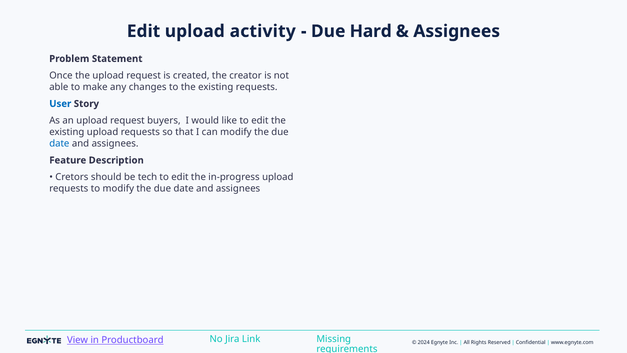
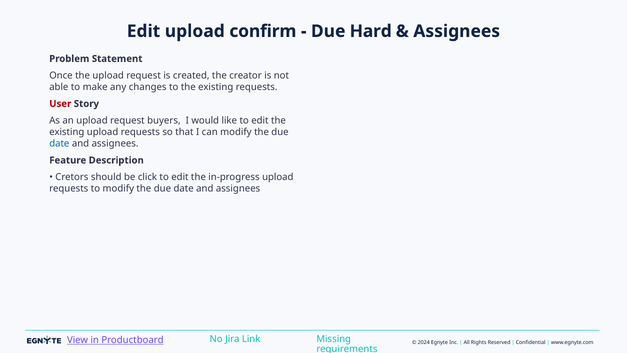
activity: activity -> confirm (263, 31)
User colour: blue -> red (60, 104)
tech: tech -> click (147, 177)
